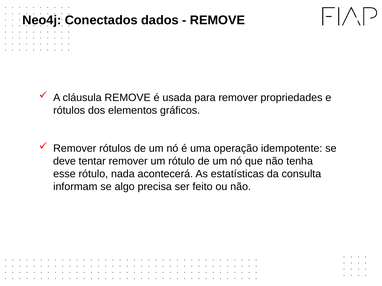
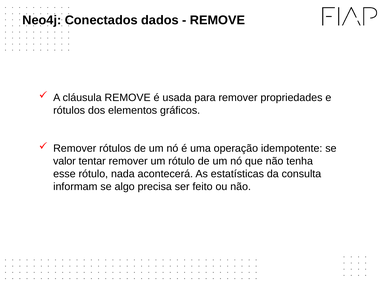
deve: deve -> valor (64, 161)
